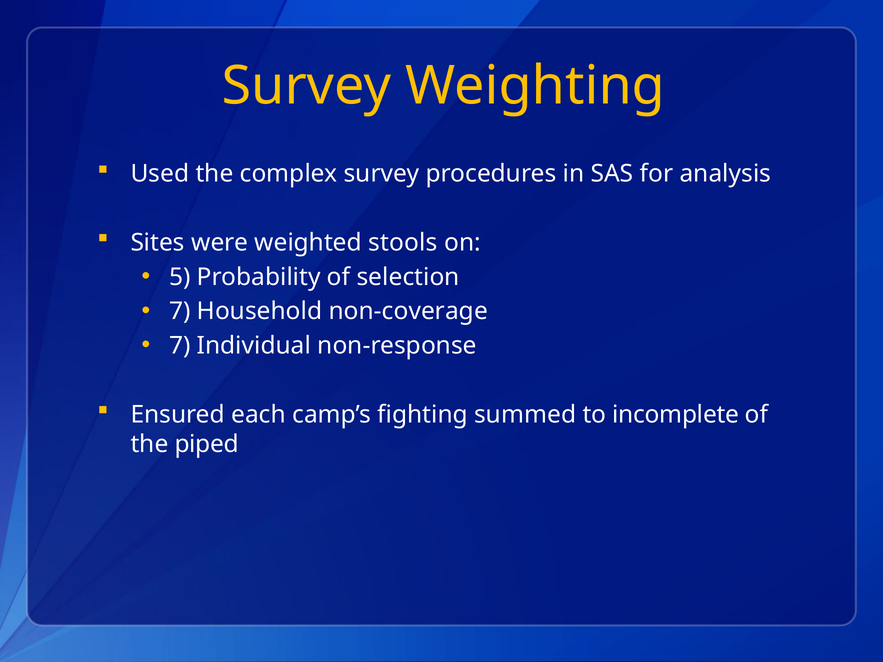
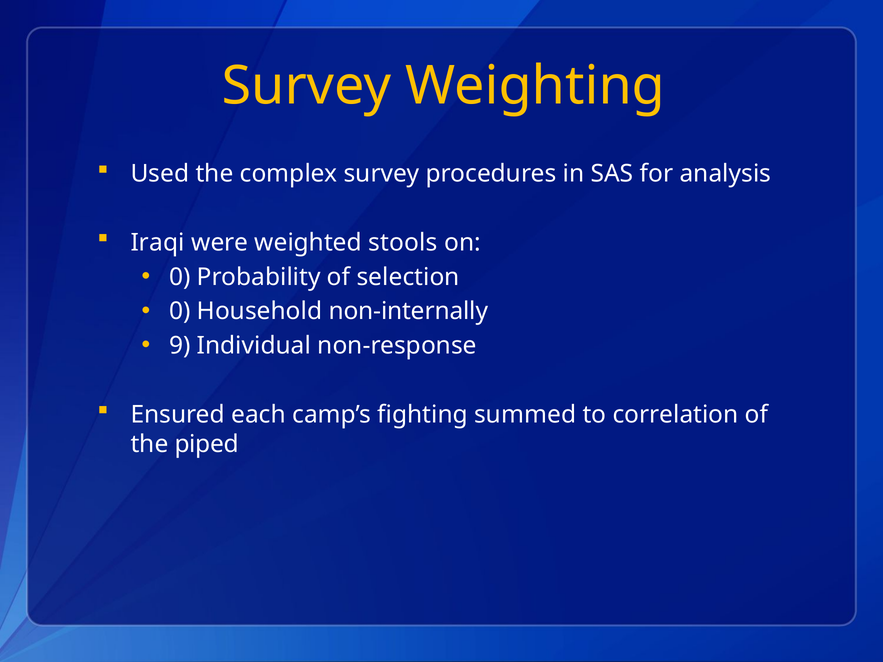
Sites: Sites -> Iraqi (158, 243)
5: 5 -> 0 (180, 277)
7: 7 -> 0 (180, 311)
non-coverage: non-coverage -> non-internally (408, 311)
7: 7 -> 9 (180, 346)
incomplete: incomplete -> correlation (676, 415)
